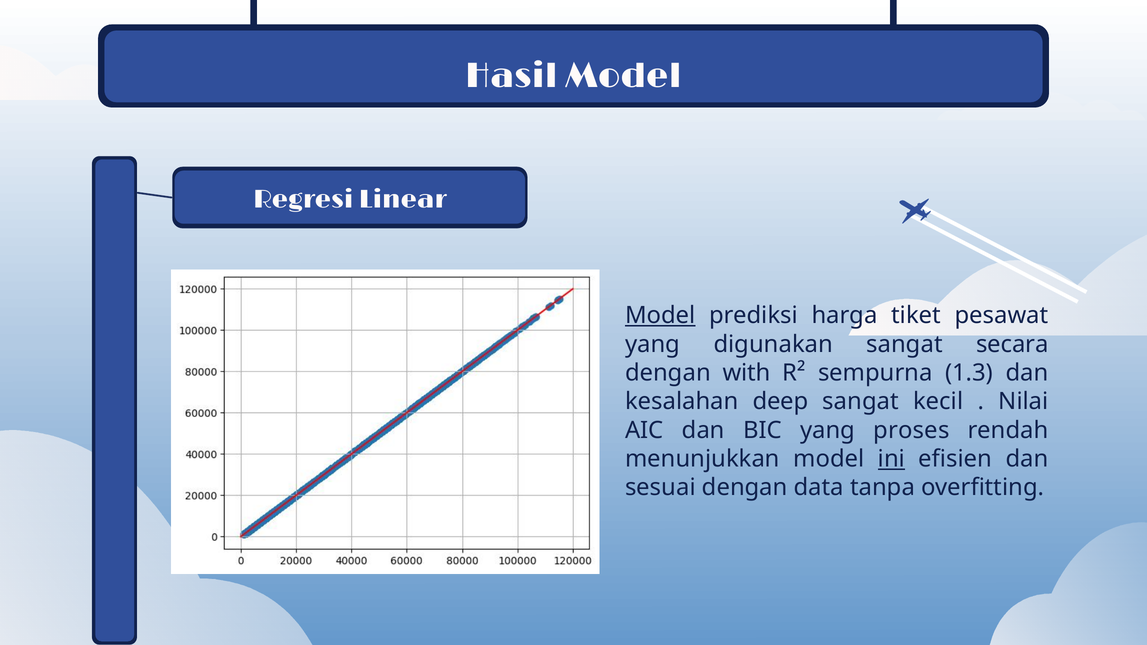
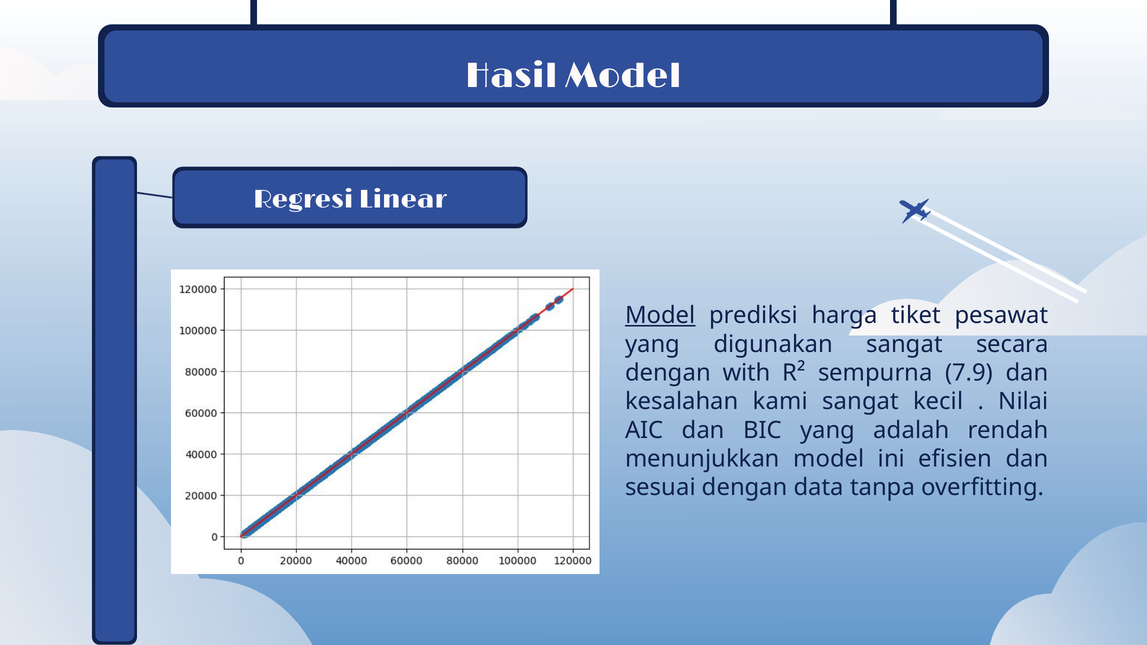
1.3: 1.3 -> 7.9 (969, 373)
deep: deep -> kami (780, 402)
proses: proses -> adalah (911, 430)
ini underline: present -> none (891, 459)
